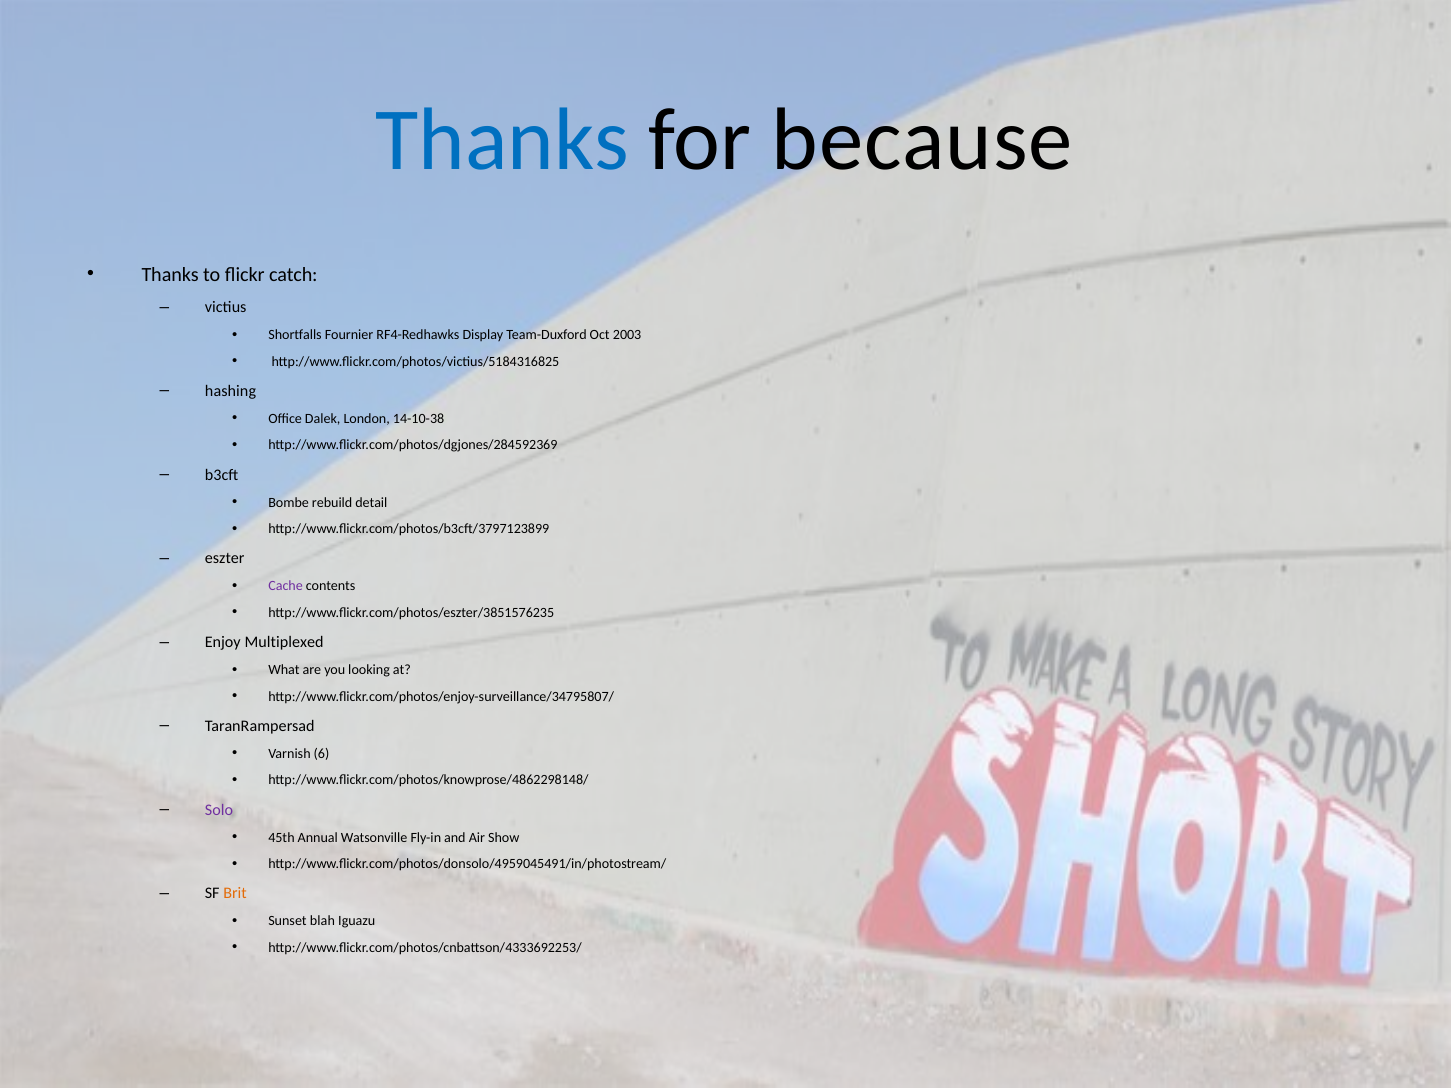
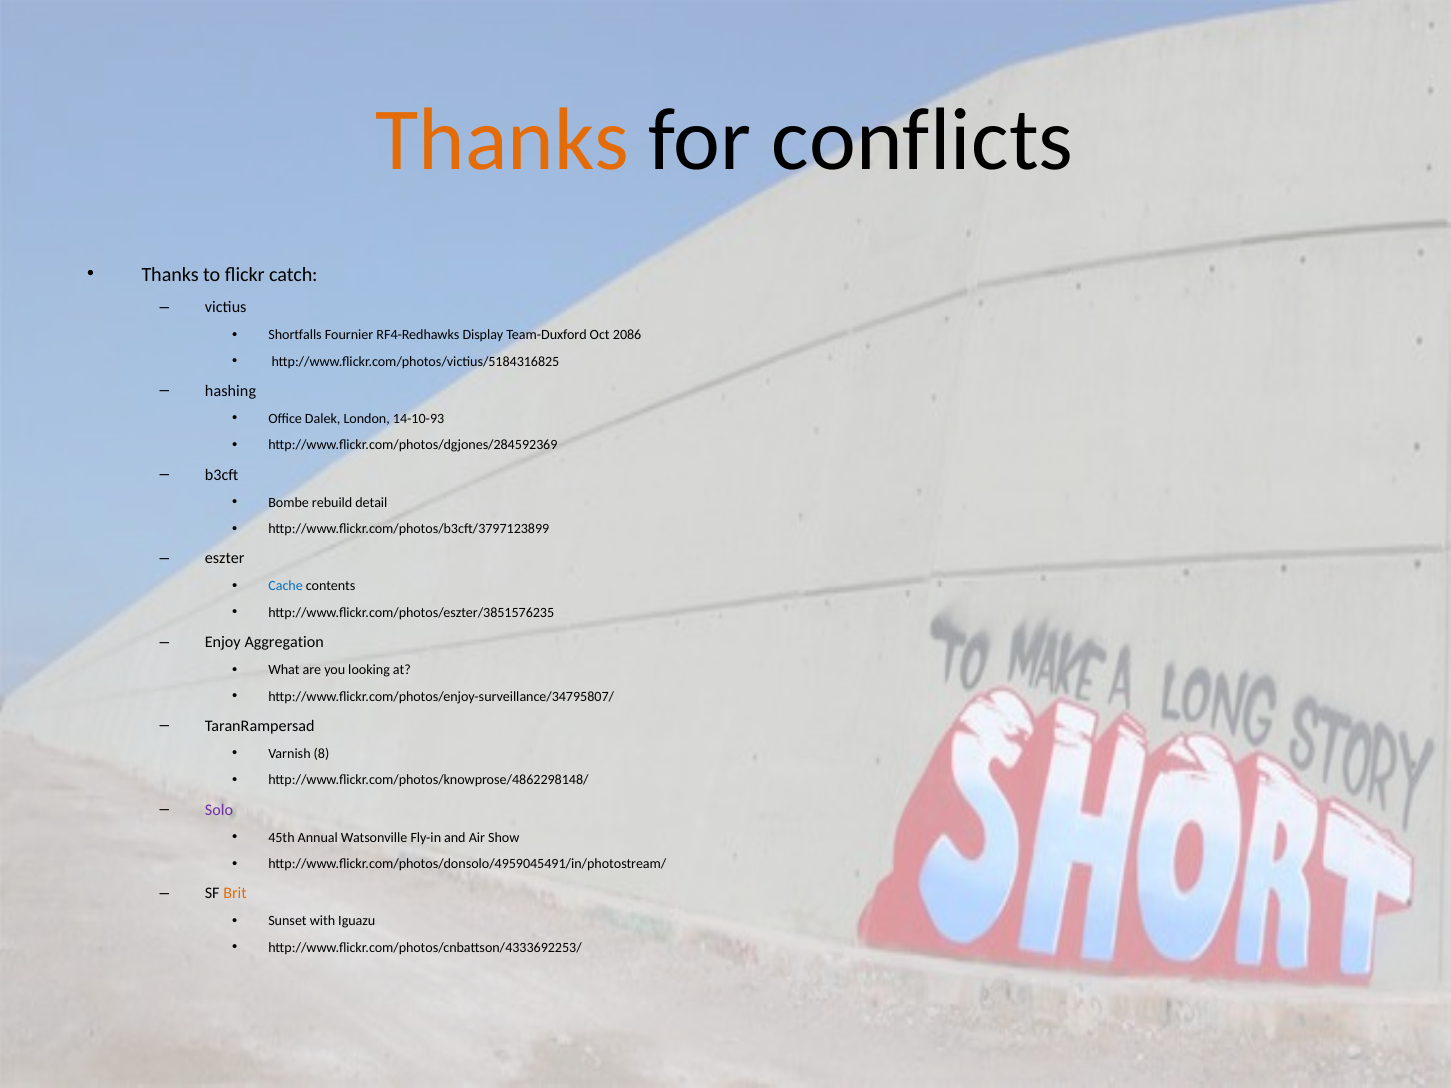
Thanks colour: blue -> orange (502, 140)
because: because -> conflicts (922, 140)
2003: 2003 -> 2086 (627, 335)
14-10-38: 14-10-38 -> 14-10-93 (419, 419)
Cache colour: purple -> blue (286, 586)
Multiplexed: Multiplexed -> Aggregation (284, 642)
6: 6 -> 8 (321, 754)
blah: blah -> with (322, 921)
